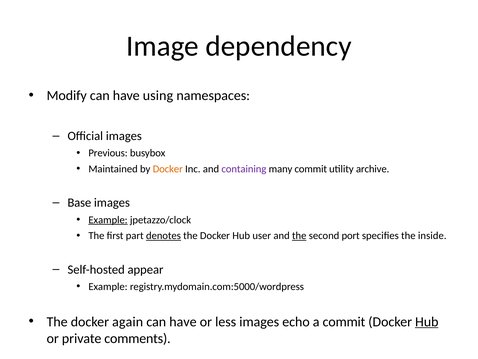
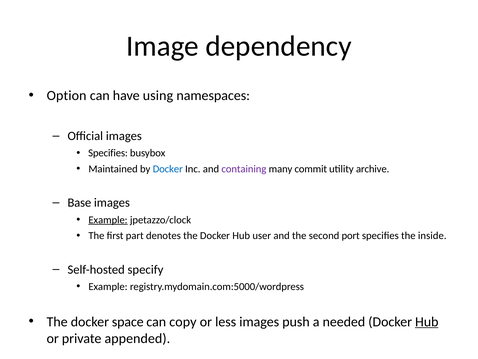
Modify: Modify -> Option (67, 95)
Previous: Previous -> Specifies (108, 153)
Docker colour: orange -> blue (168, 169)
denotes underline: present -> none (163, 235)
the underline: present -> none (299, 235)
appear: appear -> specify (145, 269)
again: again -> space (128, 321)
have: have -> copy (183, 321)
echo: echo -> push (296, 321)
a commit: commit -> needed (344, 321)
comments: comments -> appended (137, 338)
